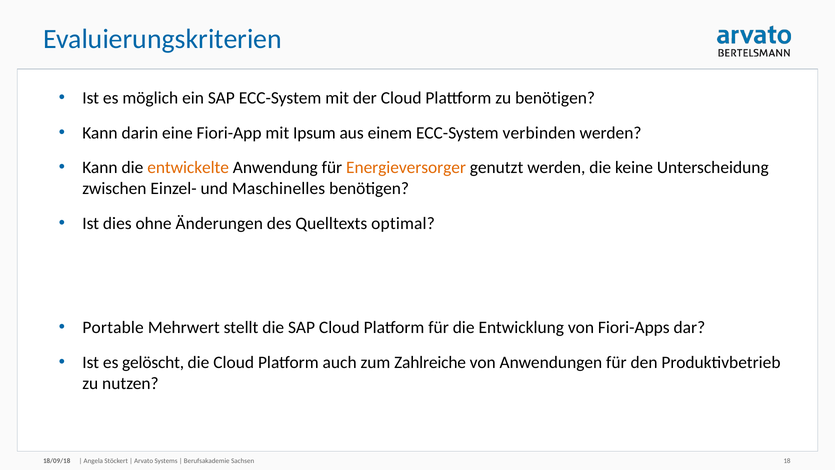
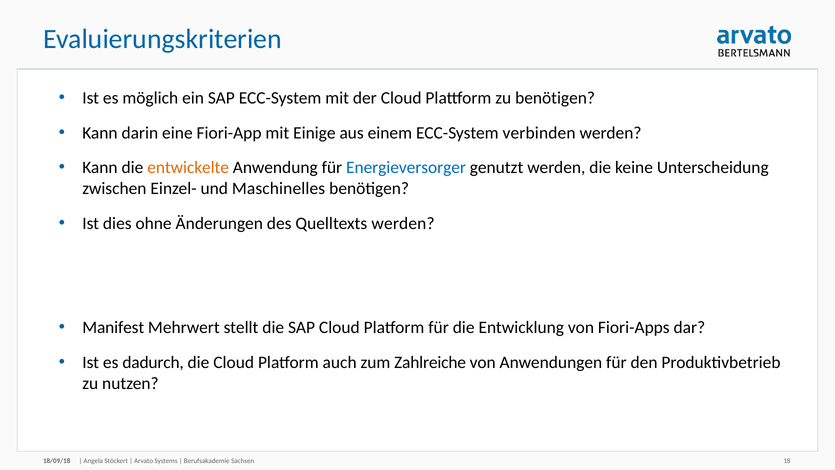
Ipsum: Ipsum -> Einige (314, 133)
Energieversorger colour: orange -> blue (406, 167)
Quelltexts optimal: optimal -> werden (403, 223)
Portable: Portable -> Manifest (113, 327)
gelöscht: gelöscht -> dadurch (153, 362)
